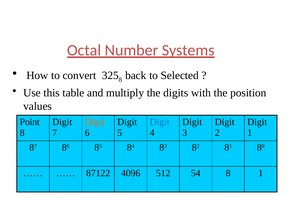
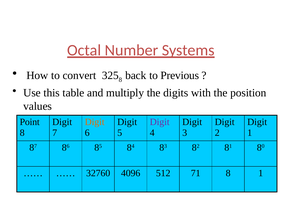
Selected: Selected -> Previous (180, 76)
Digit colour: blue -> purple (160, 122)
87122: 87122 -> 32760 (98, 174)
54: 54 -> 71 (196, 174)
